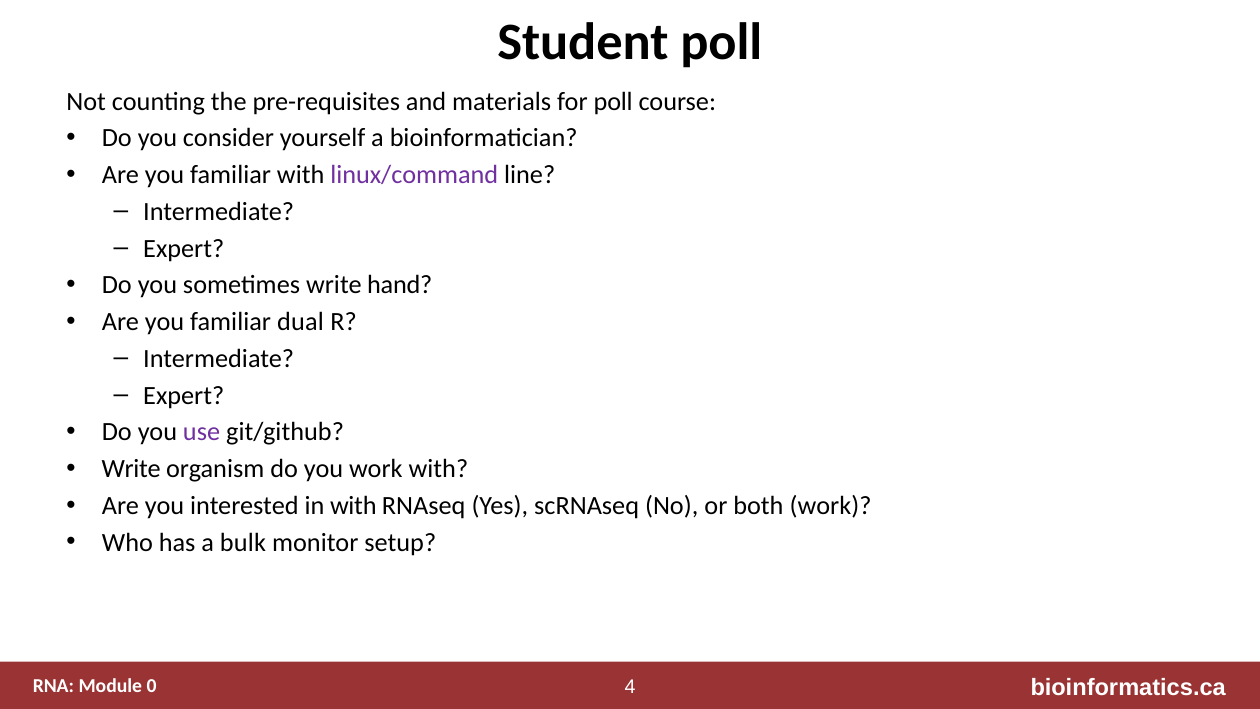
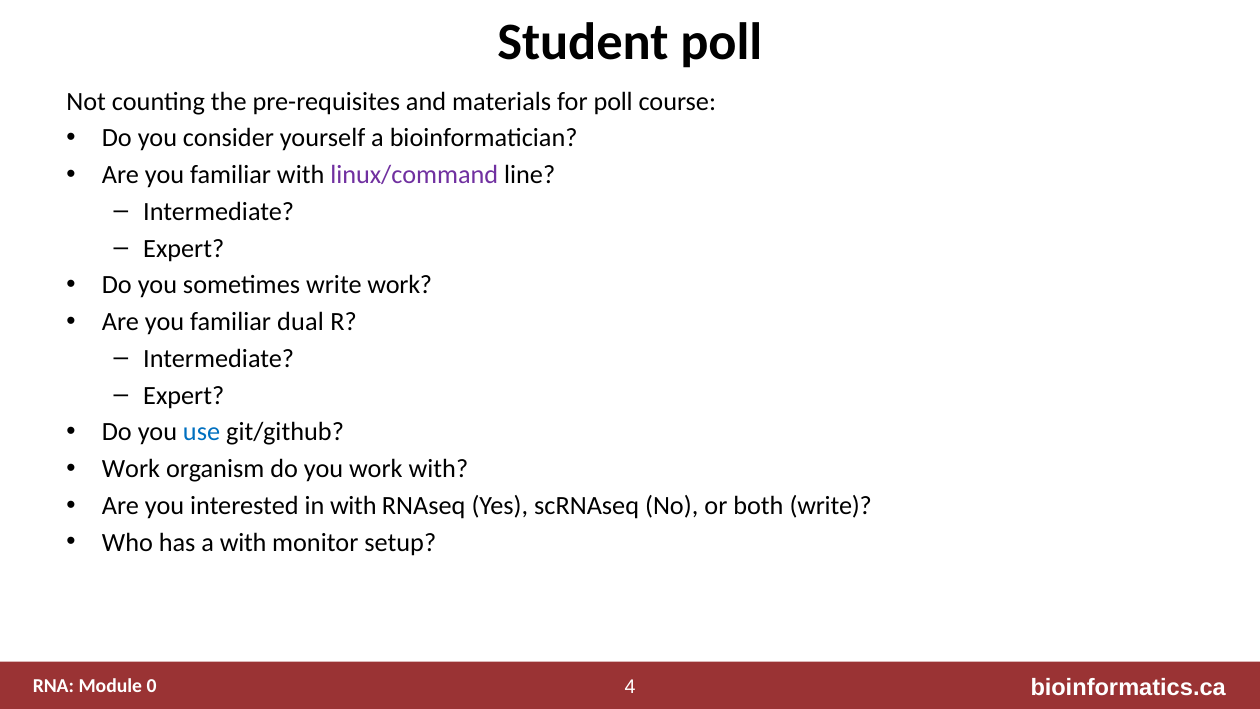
write hand: hand -> work (400, 285)
use colour: purple -> blue (202, 432)
Write: Write -> Work (131, 469)
both work: work -> write (831, 506)
a bulk: bulk -> with (243, 542)
